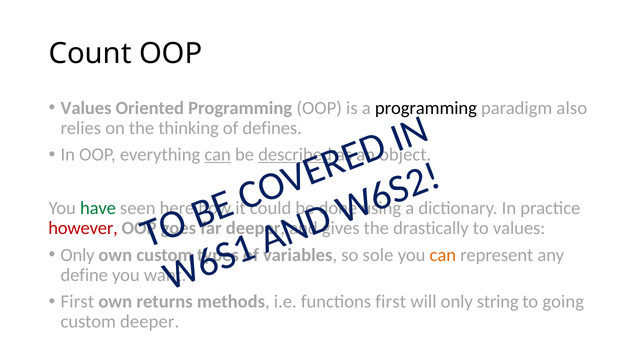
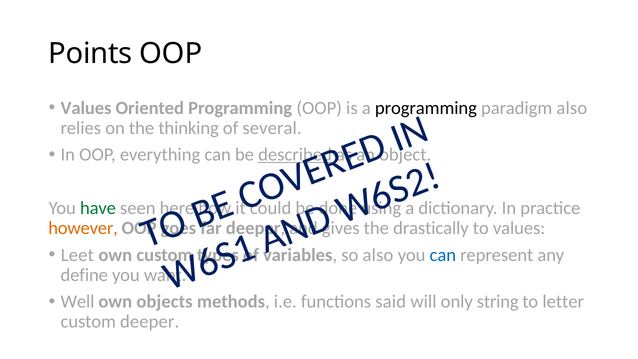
Count: Count -> Points (90, 54)
defines: defines -> several (272, 128)
can underline: present -> none (218, 155)
however colour: red -> orange (83, 228)
Only: Only -> Leet (77, 255)
so sole: sole -> also (378, 255)
can colour: orange -> blue (443, 255)
First: First -> Well (78, 302)
returns: returns -> objects (165, 302)
functions first: first -> said (391, 302)
going: going -> letter (563, 302)
